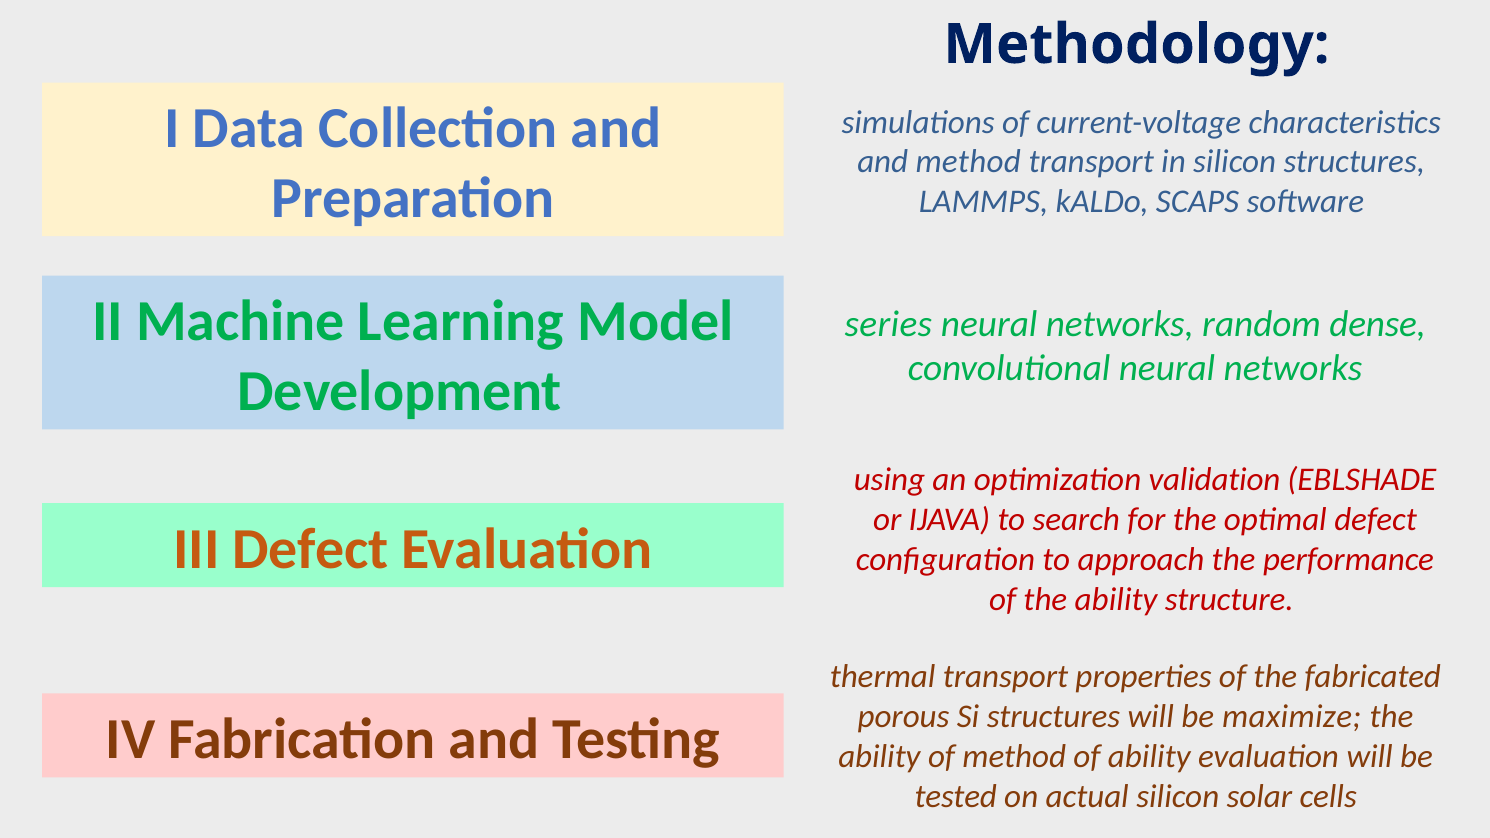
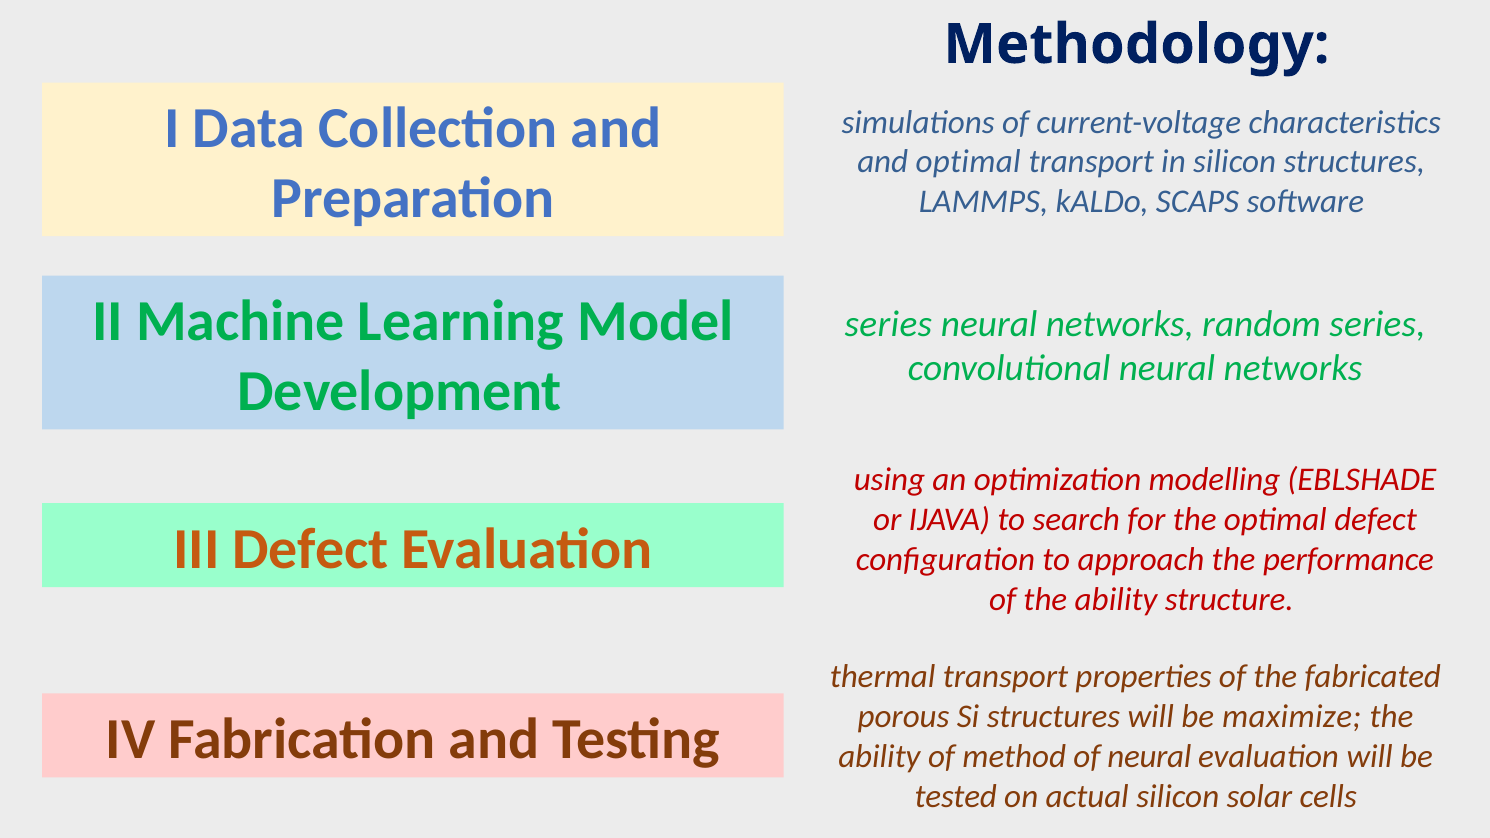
and method: method -> optimal (968, 162)
random dense: dense -> series (1377, 324)
validation: validation -> modelling (1214, 480)
of ability: ability -> neural (1149, 757)
